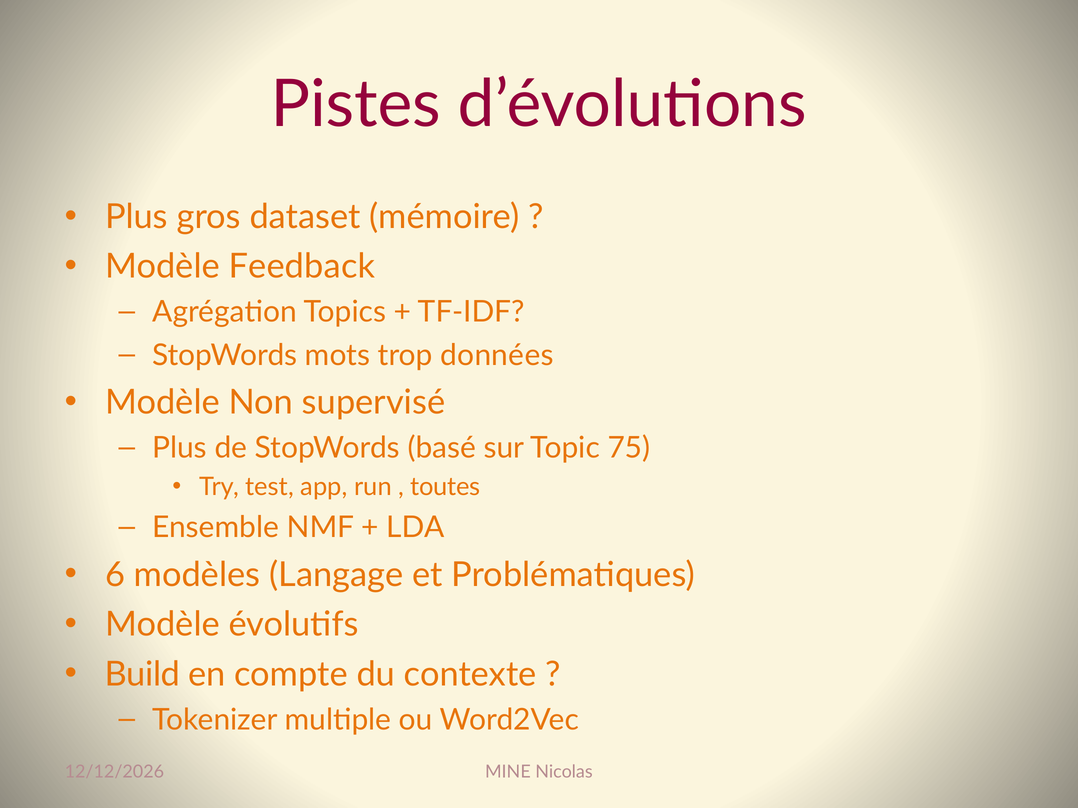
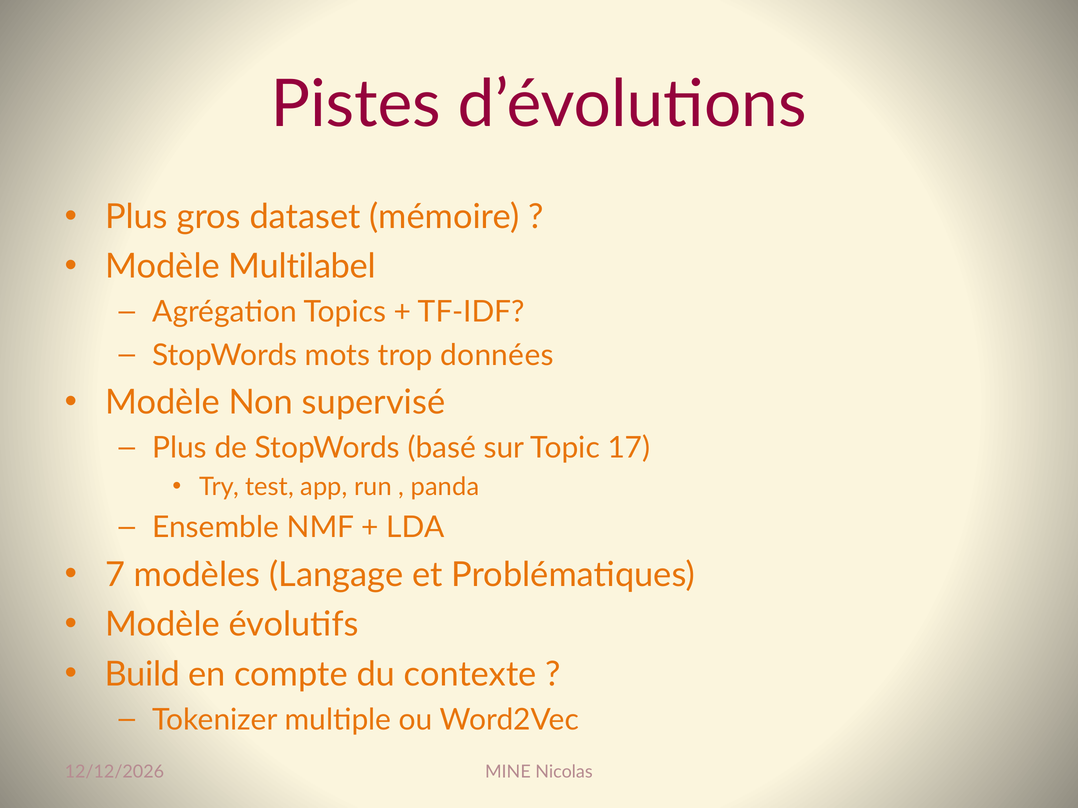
Feedback: Feedback -> Multilabel (302, 267)
75: 75 -> 17 (629, 448)
toutes: toutes -> panda (445, 487)
6: 6 -> 7 (115, 575)
